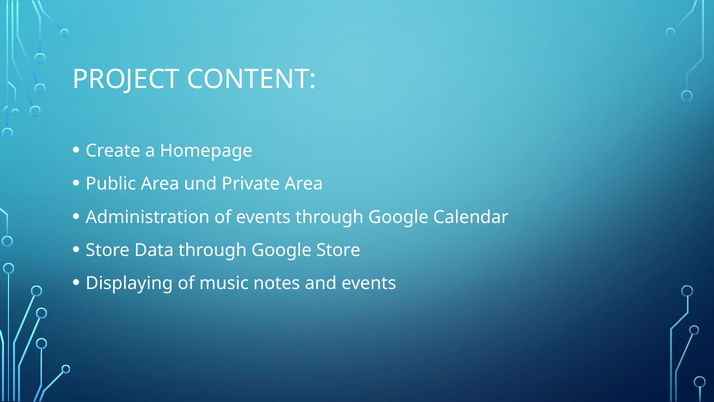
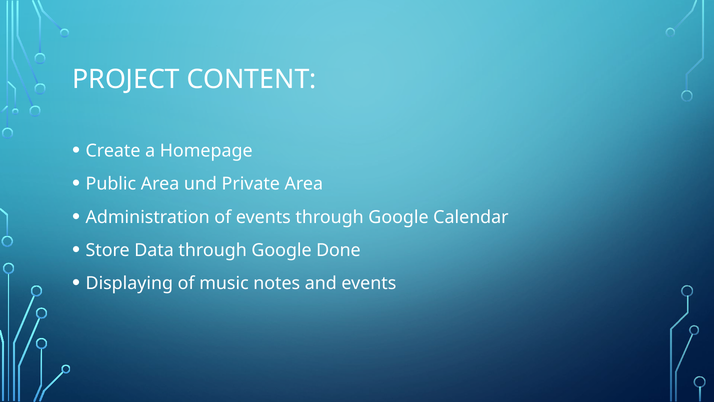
Google Store: Store -> Done (338, 250)
